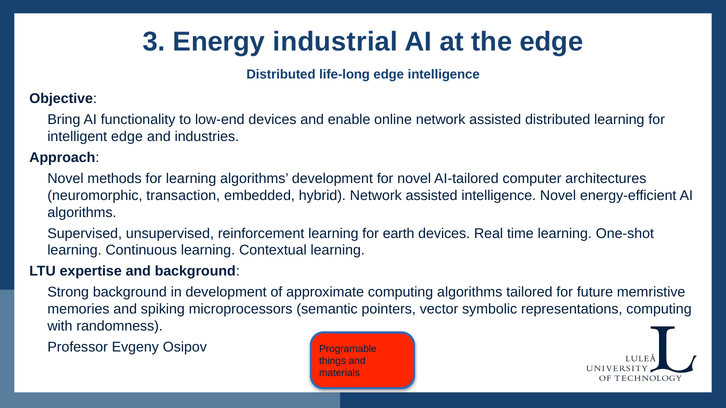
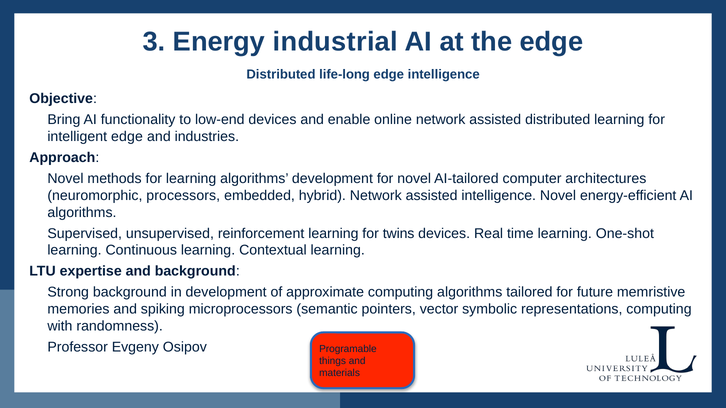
transaction: transaction -> processors (183, 196)
earth: earth -> twins (399, 234)
